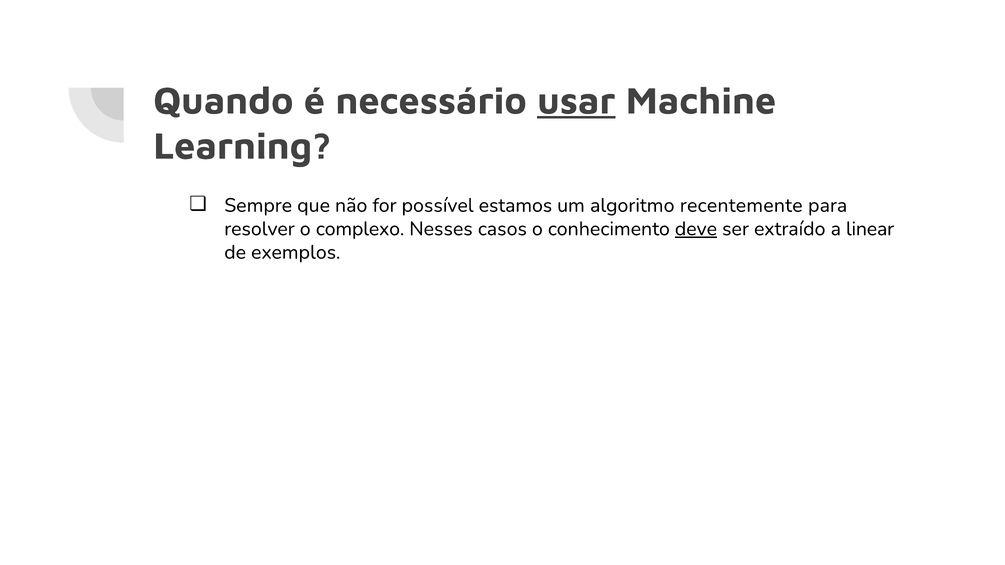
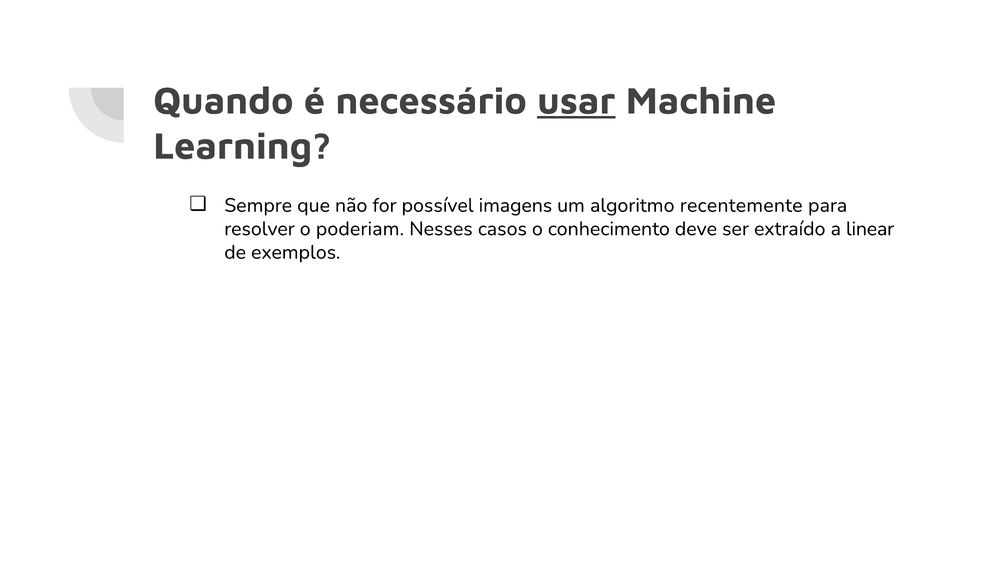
estamos: estamos -> imagens (515, 205)
complexo: complexo -> poderiam (360, 229)
deve underline: present -> none (696, 229)
